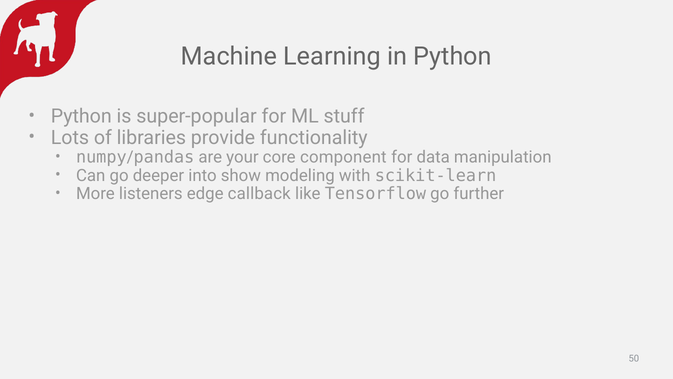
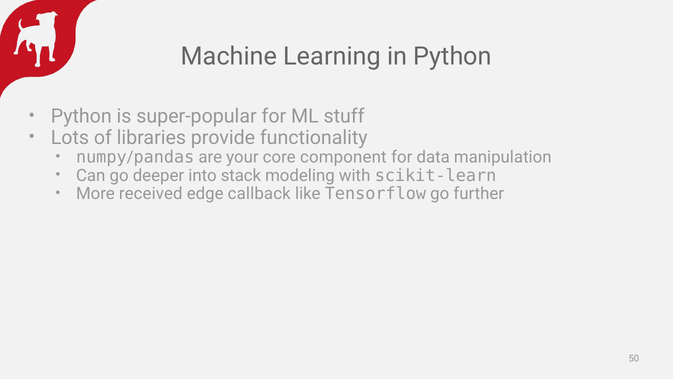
show: show -> stack (241, 175)
listeners: listeners -> received (151, 194)
